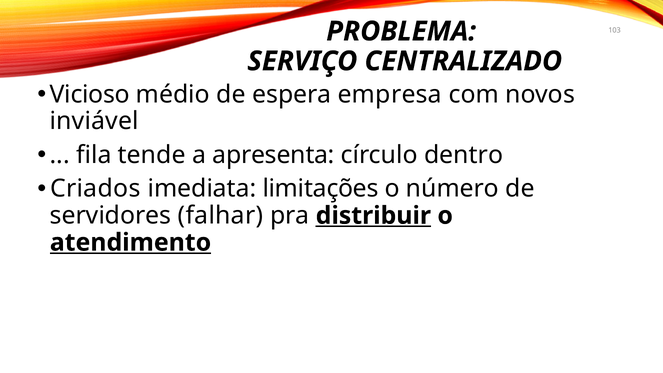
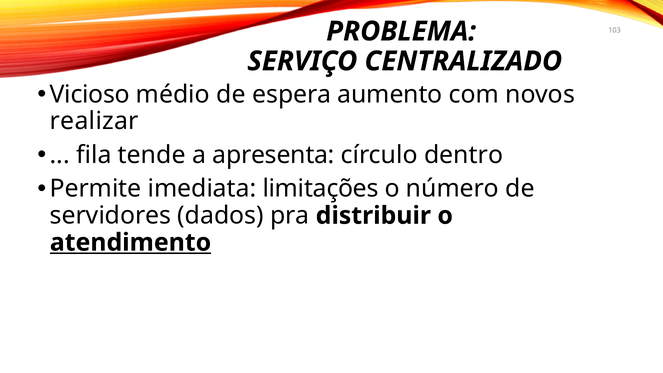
empresa: empresa -> aumento (390, 94)
inviável: inviável -> realizar (94, 121)
Criados: Criados -> Permite (96, 189)
falhar: falhar -> dados (221, 216)
distribuir underline: present -> none (373, 216)
